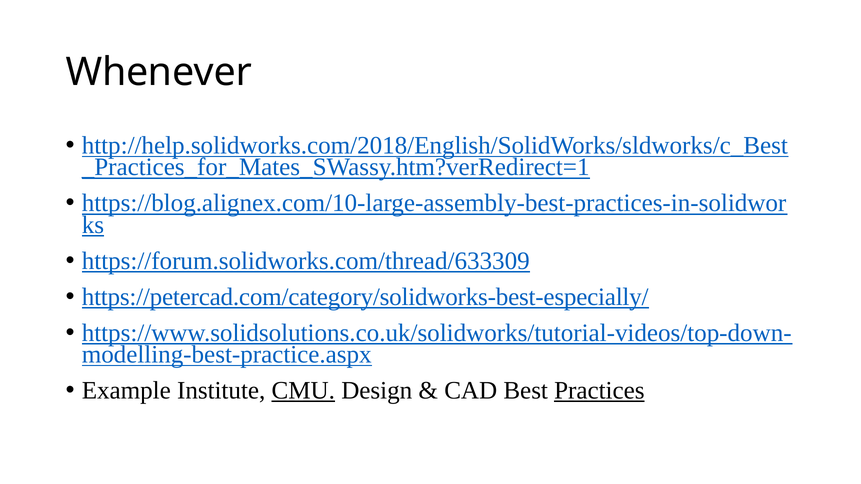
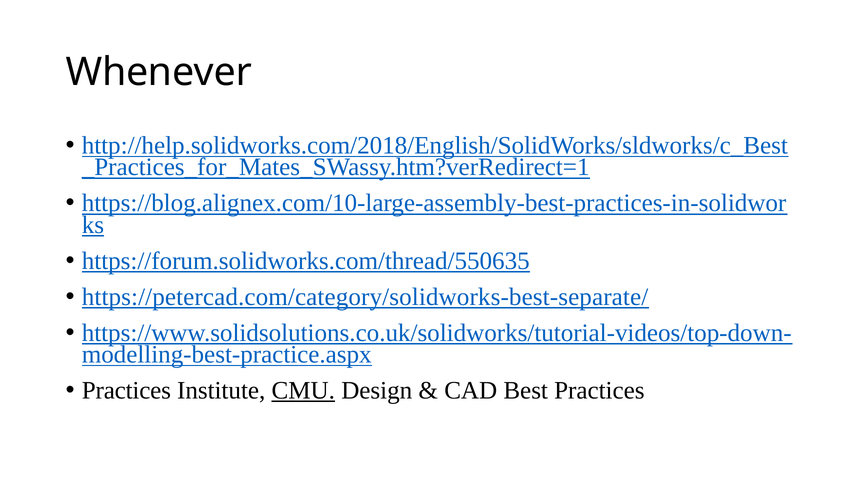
https://forum.solidworks.com/thread/633309: https://forum.solidworks.com/thread/633309 -> https://forum.solidworks.com/thread/550635 (306, 261)
https://petercad.com/category/solidworks-best-especially/: https://petercad.com/category/solidworks-best-especially/ -> https://petercad.com/category/solidworks-best-separate/ (365, 297)
Example: Example -> Practices (126, 391)
Practices underline: present -> none (599, 391)
